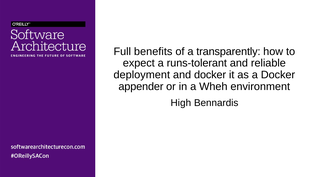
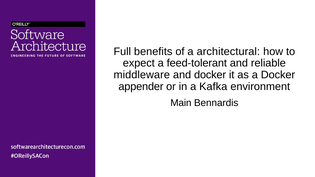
transparently: transparently -> architectural (228, 52)
runs-tolerant: runs-tolerant -> feed-tolerant (197, 63)
deployment: deployment -> middleware (142, 75)
Wheh: Wheh -> Kafka (213, 87)
High: High -> Main (181, 103)
